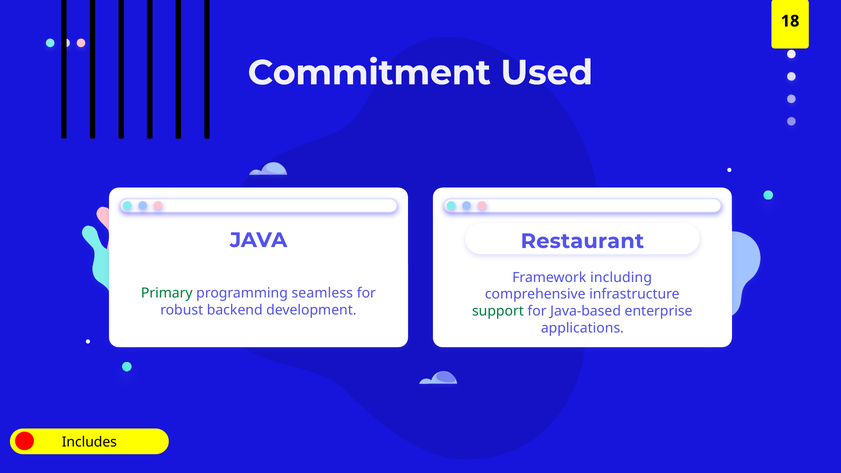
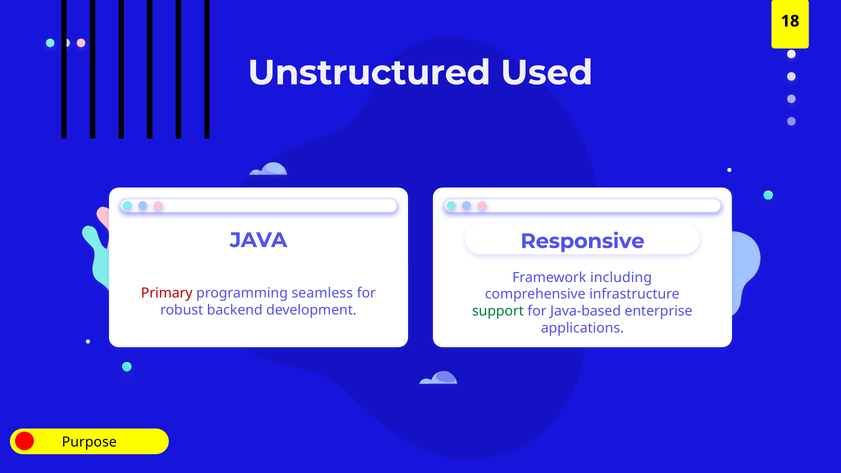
Commitment: Commitment -> Unstructured (369, 73)
Restaurant: Restaurant -> Responsive (583, 241)
Primary colour: green -> red (167, 293)
Includes: Includes -> Purpose (89, 442)
